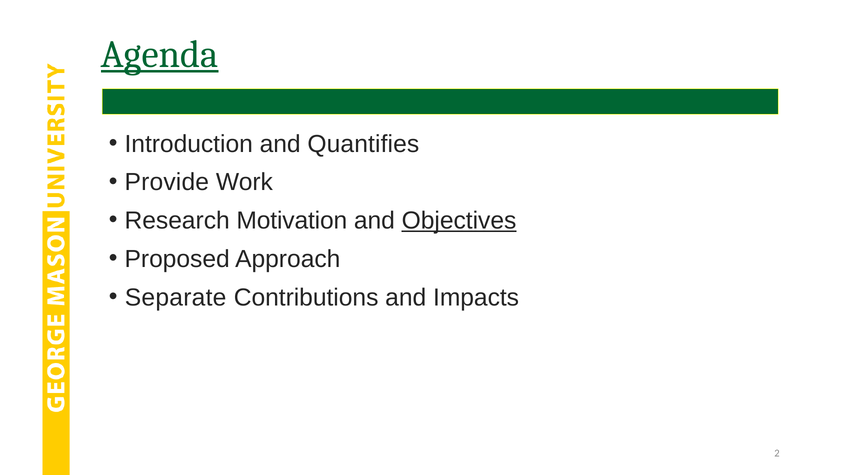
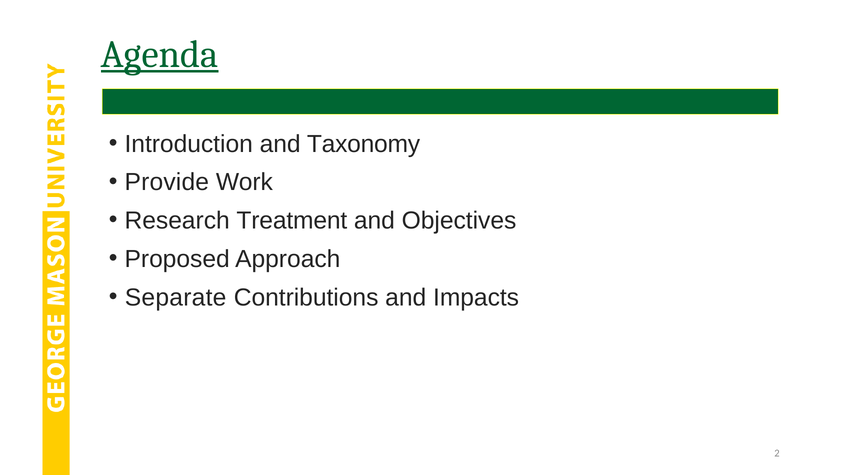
Quantifies: Quantifies -> Taxonomy (364, 144)
Motivation: Motivation -> Treatment (292, 221)
Objectives underline: present -> none (459, 221)
